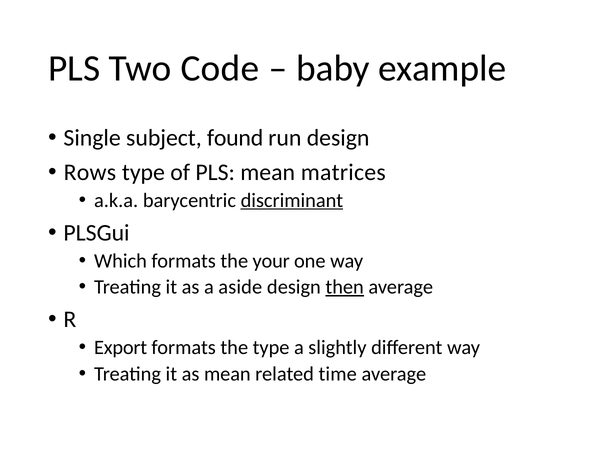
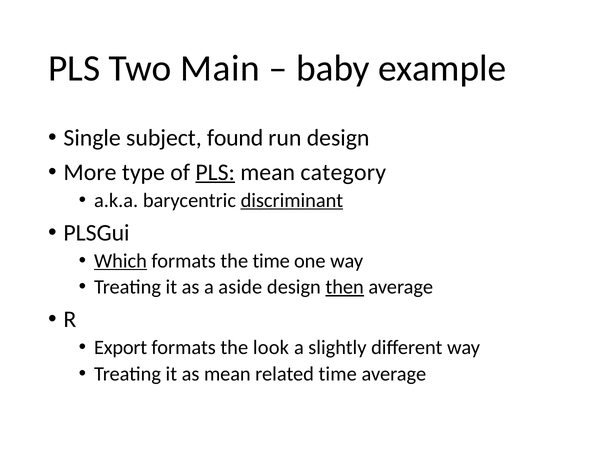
Code: Code -> Main (220, 69)
Rows: Rows -> More (90, 172)
PLS underline: none -> present (215, 172)
matrices: matrices -> category (343, 172)
Which underline: none -> present (121, 261)
the your: your -> time (271, 261)
the type: type -> look (271, 348)
